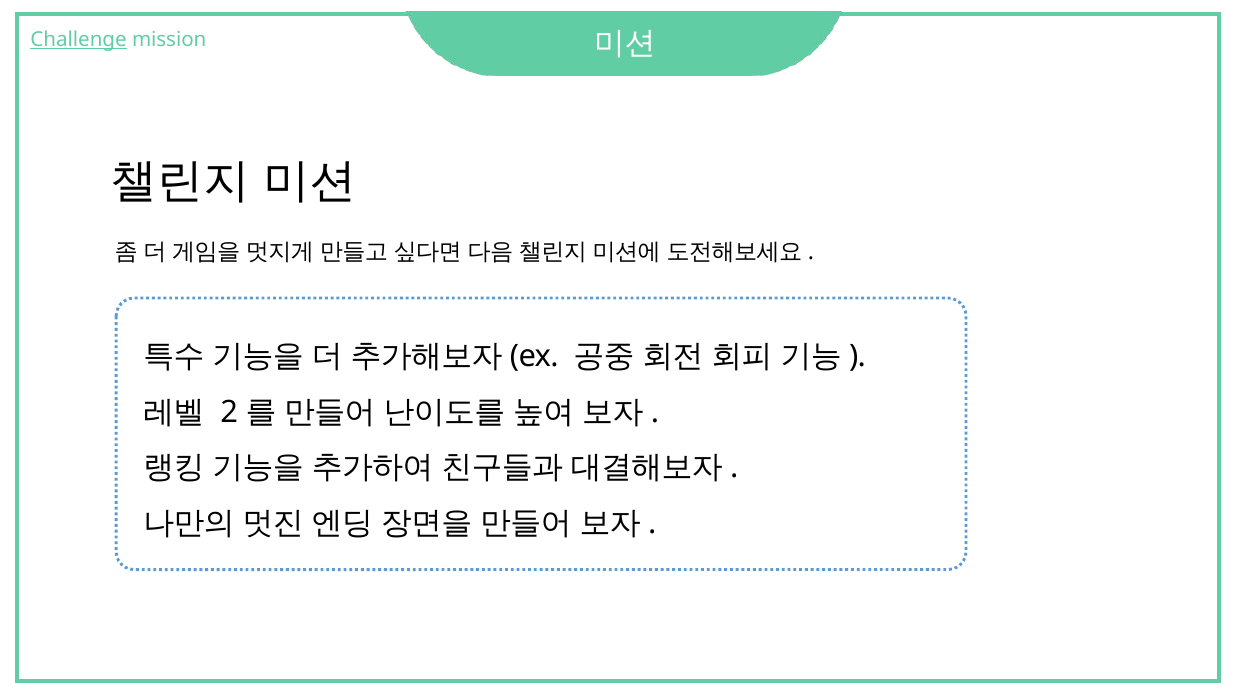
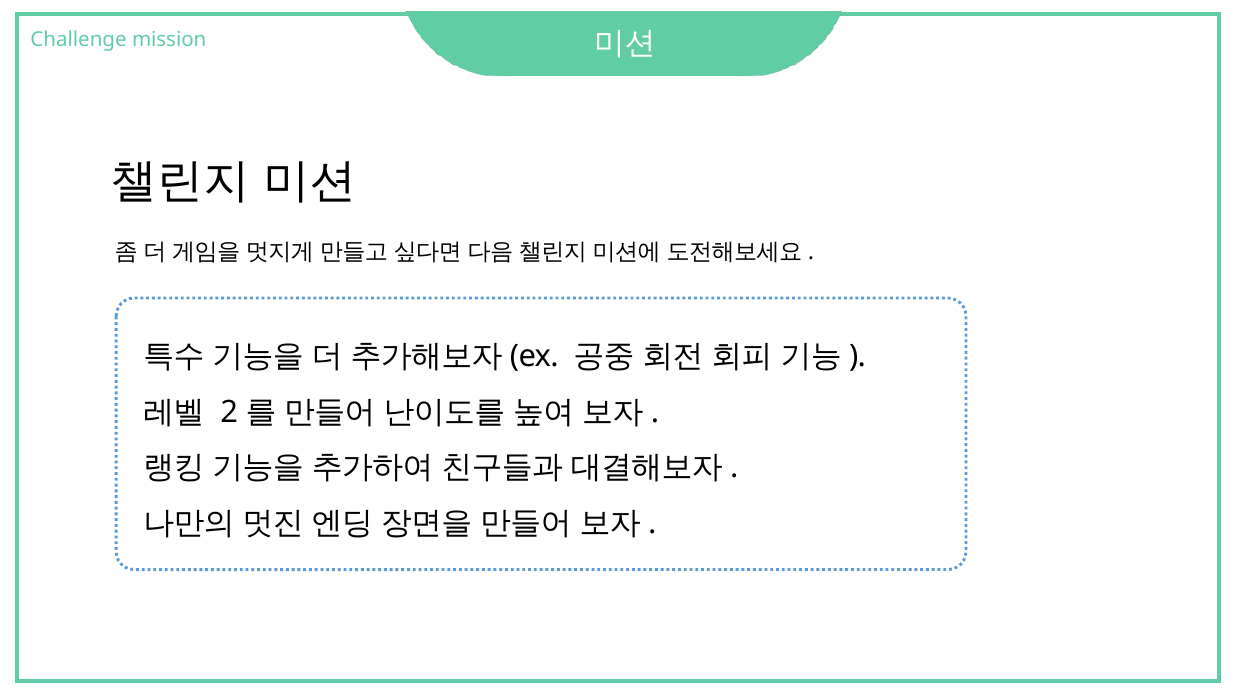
Challenge underline: present -> none (79, 40)
